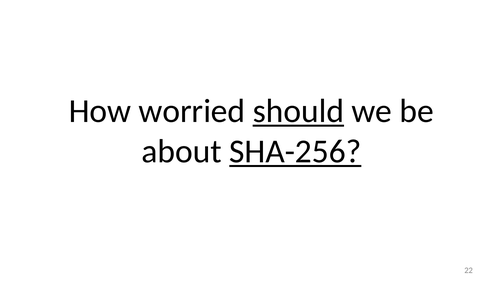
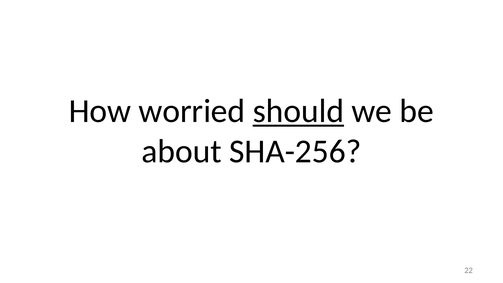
SHA-256 underline: present -> none (295, 151)
